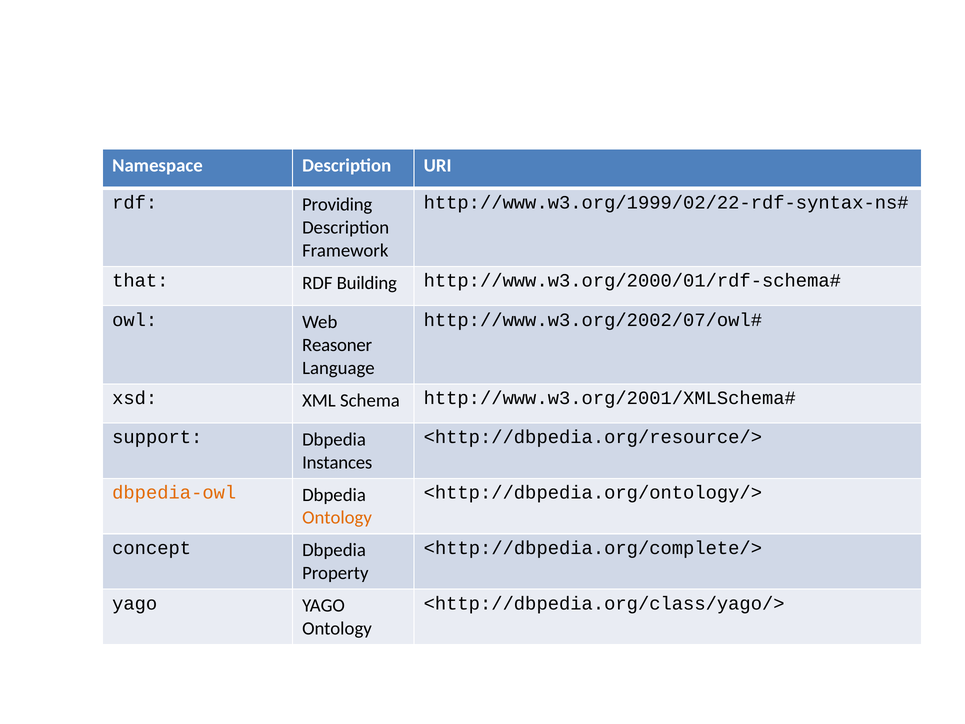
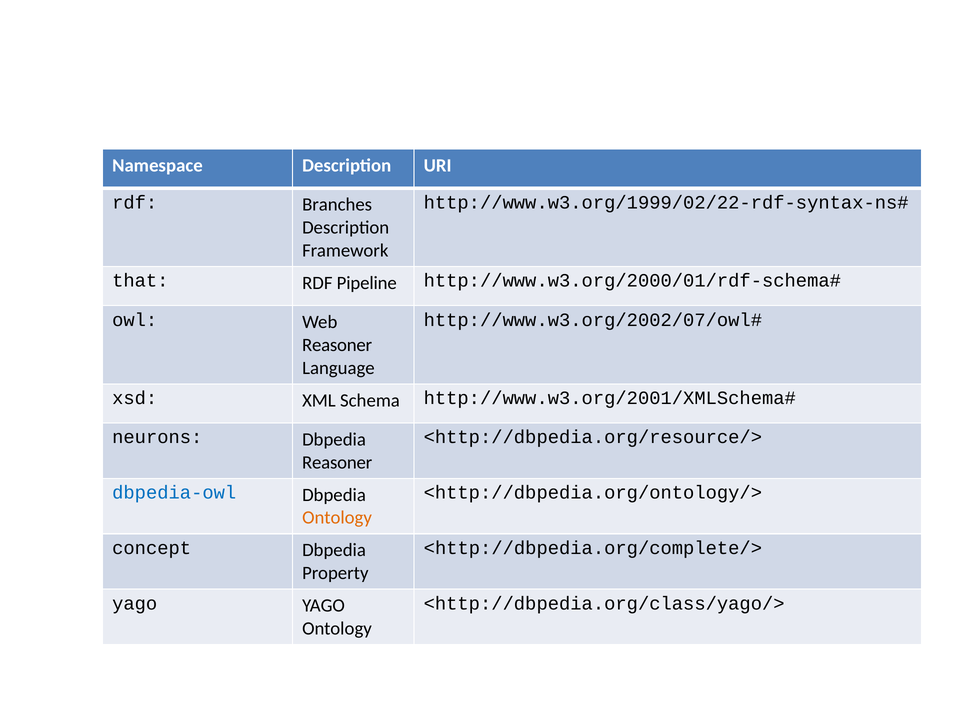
Providing: Providing -> Branches (337, 205)
Building: Building -> Pipeline (367, 283)
support: support -> neurons (157, 437)
Instances: Instances -> Reasoner (337, 462)
dbpedia-owl colour: orange -> blue (174, 492)
